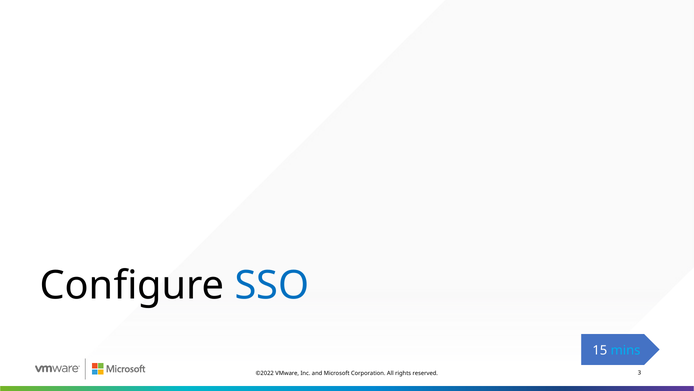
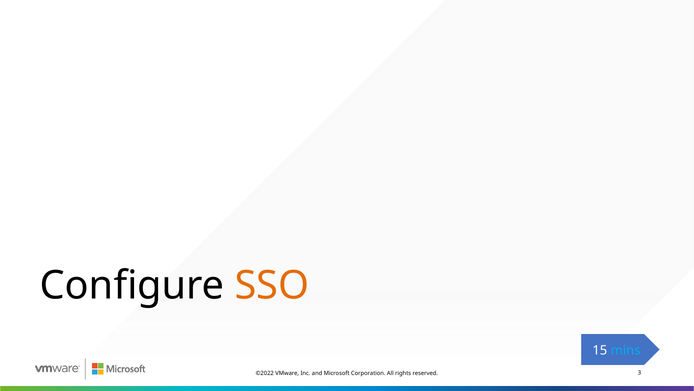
SSO colour: blue -> orange (272, 285)
